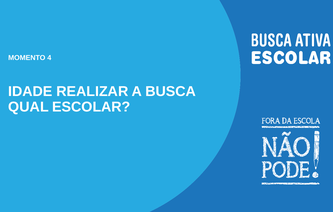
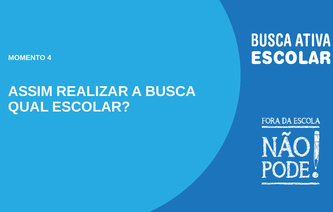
IDADE: IDADE -> ASSIM (30, 92)
